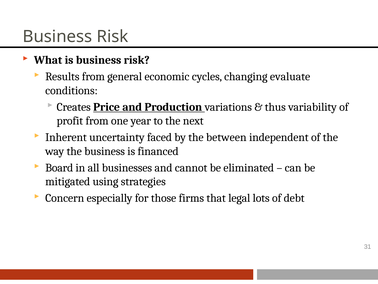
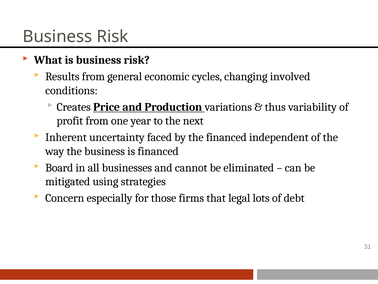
evaluate: evaluate -> involved (290, 76)
the between: between -> financed (226, 137)
